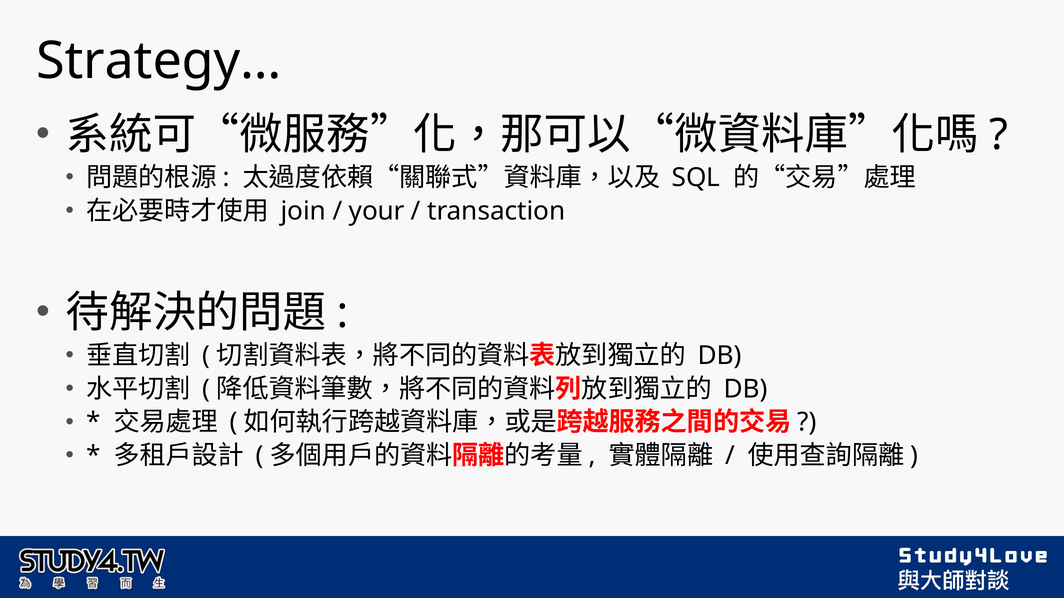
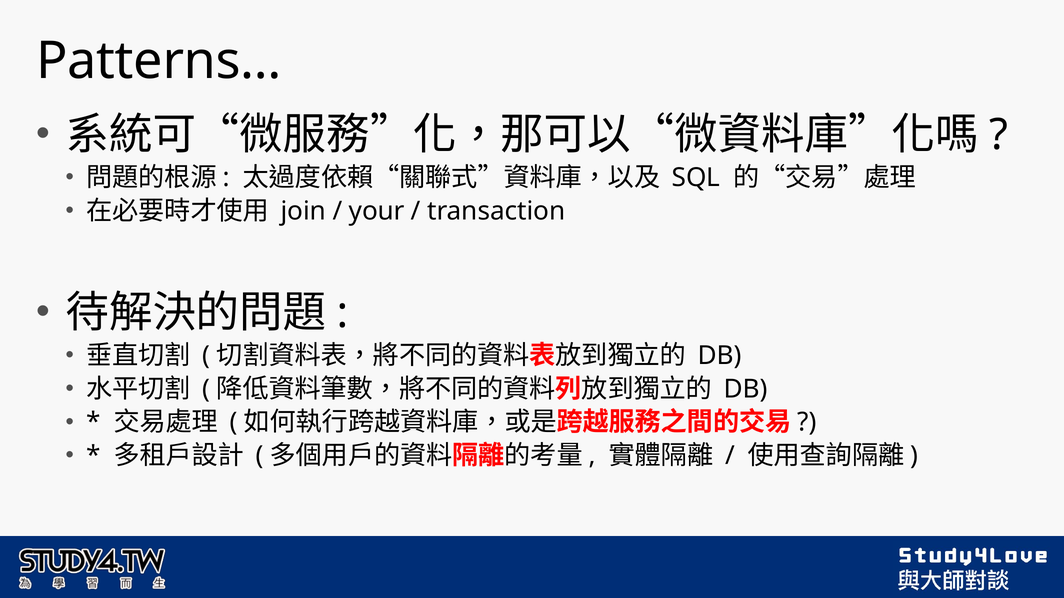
Strategy…: Strategy… -> Patterns… (159, 61)
